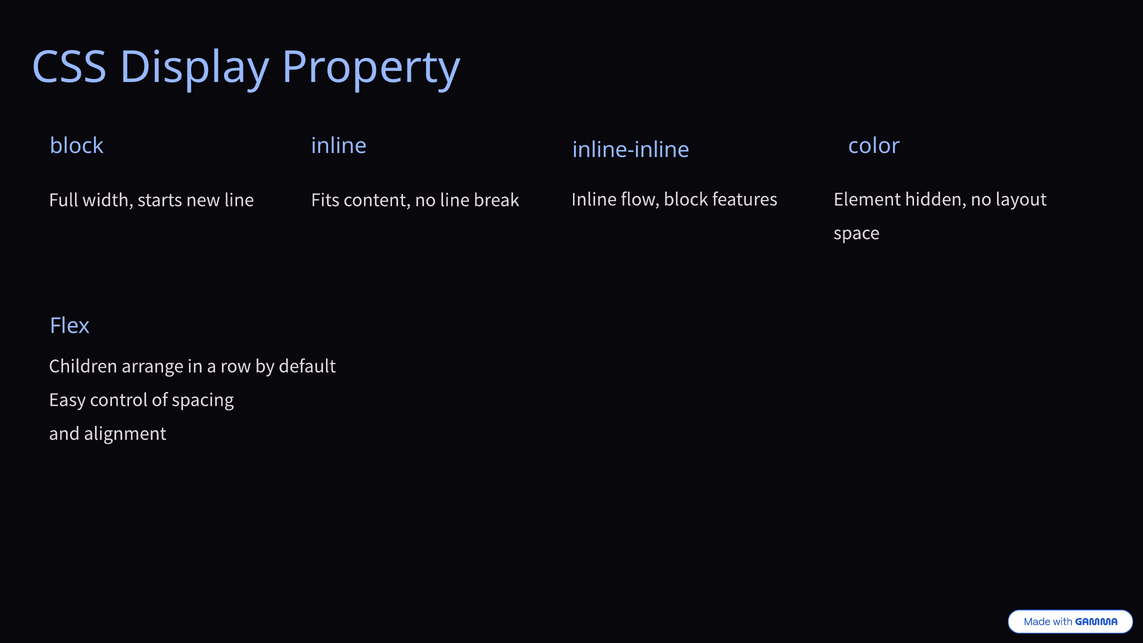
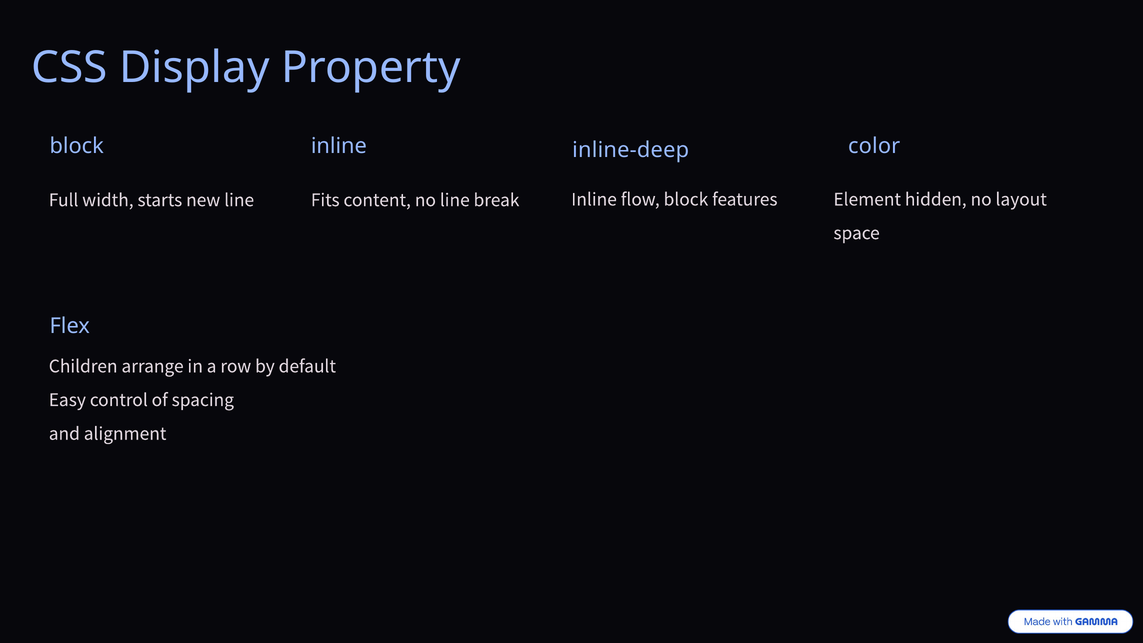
inline-inline: inline-inline -> inline-deep (631, 150)
